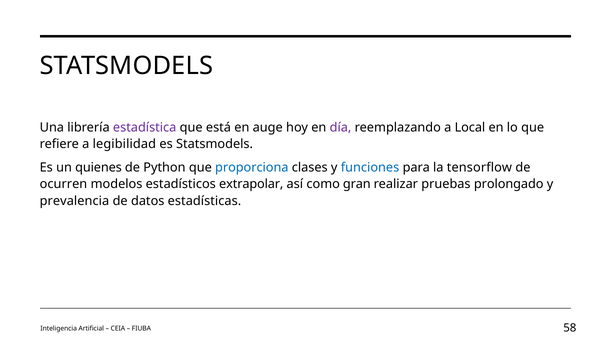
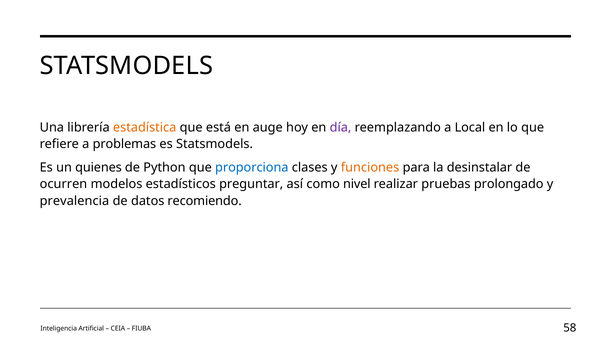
estadística colour: purple -> orange (145, 127)
legibilidad: legibilidad -> problemas (124, 144)
funciones colour: blue -> orange (370, 167)
tensorflow: tensorflow -> desinstalar (479, 167)
extrapolar: extrapolar -> preguntar (251, 184)
gran: gran -> nivel (357, 184)
estadísticas: estadísticas -> recomiendo (205, 201)
